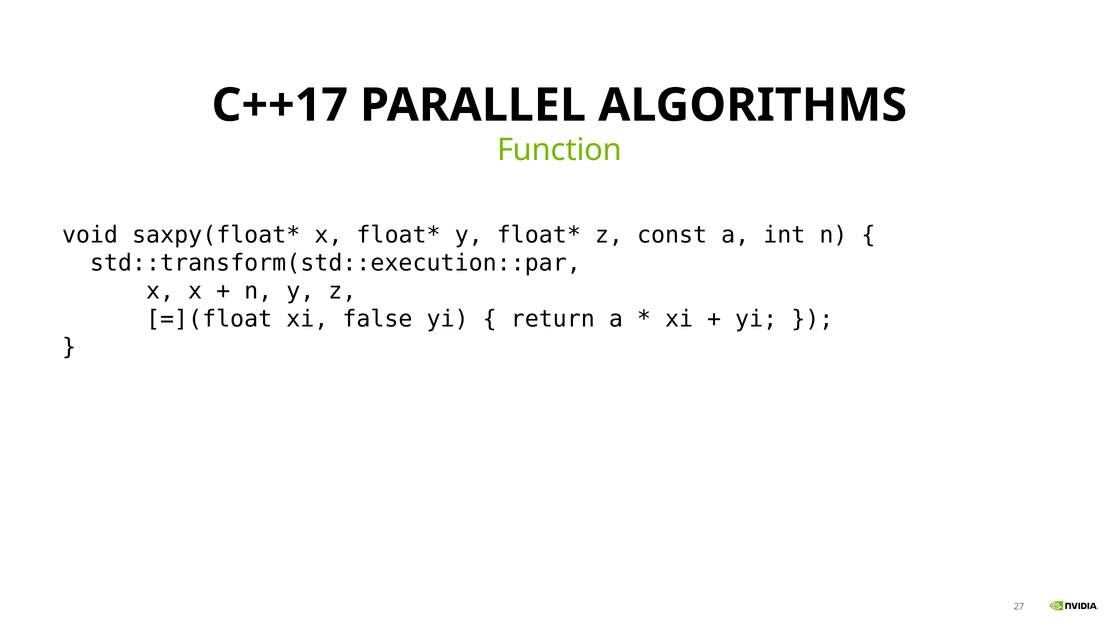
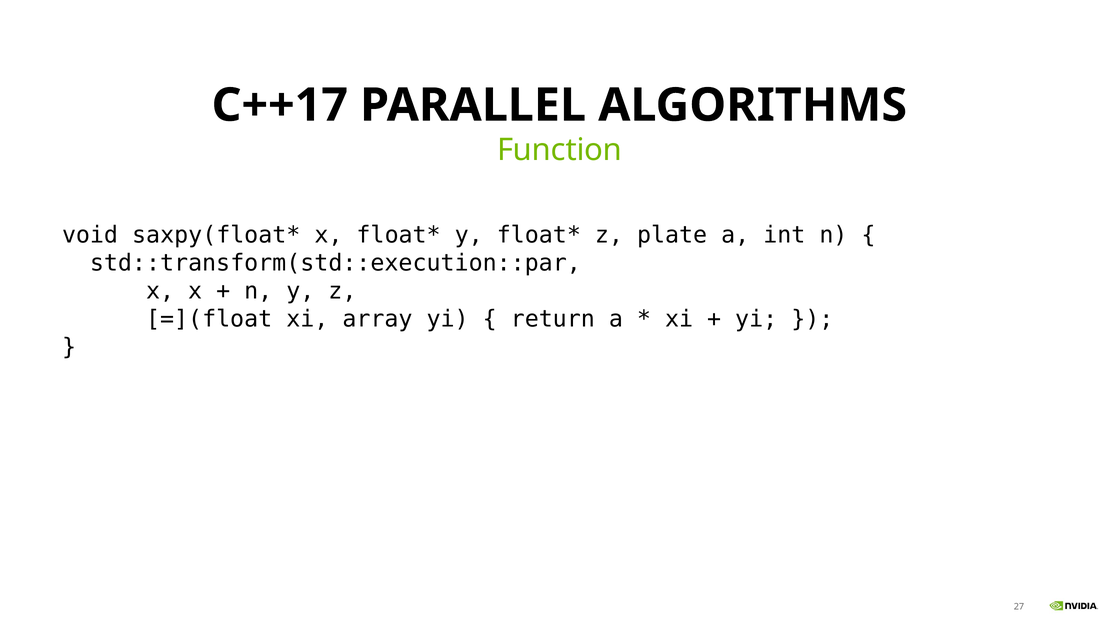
const: const -> plate (672, 235)
false: false -> array (377, 319)
